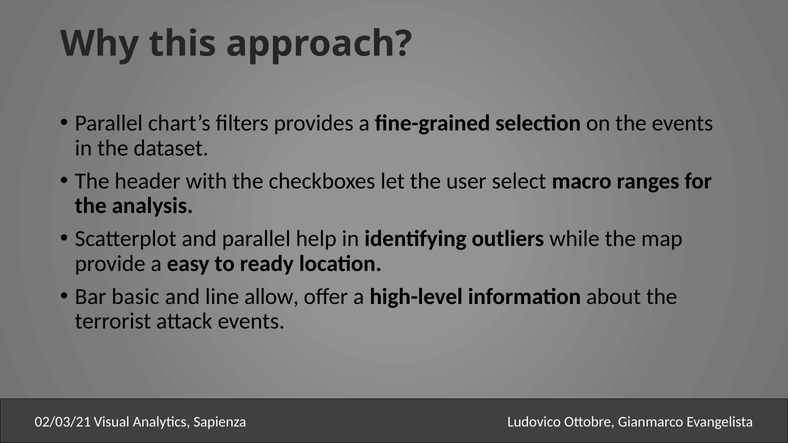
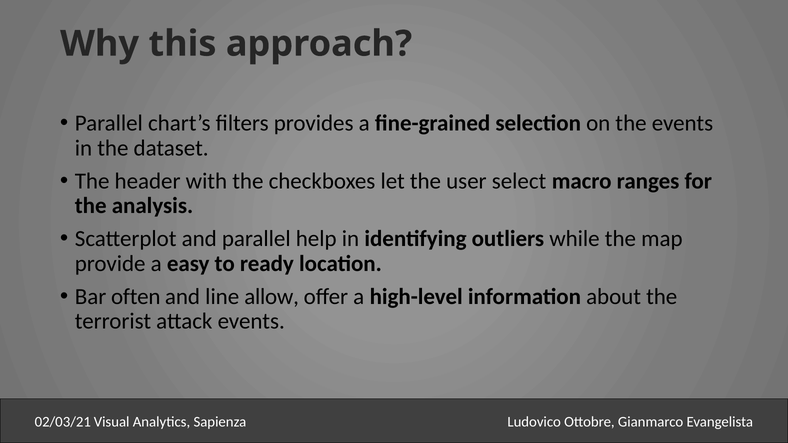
basic: basic -> often (136, 297)
